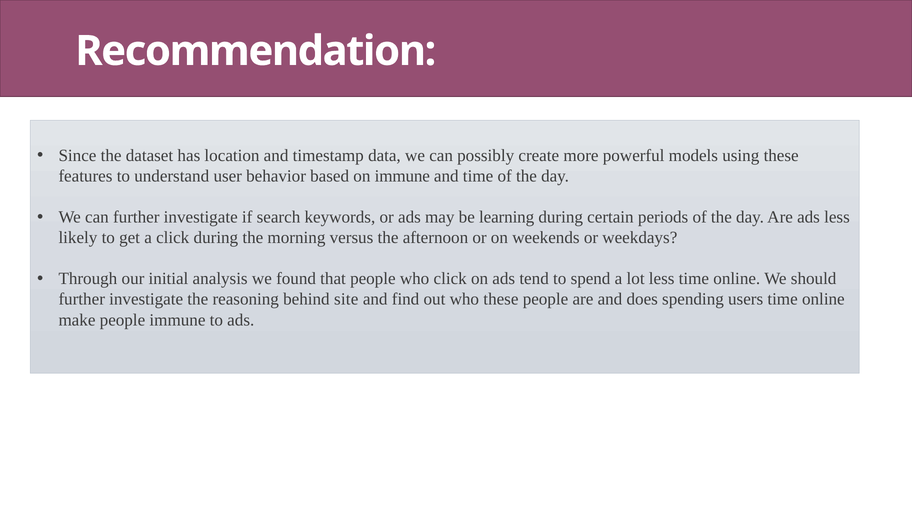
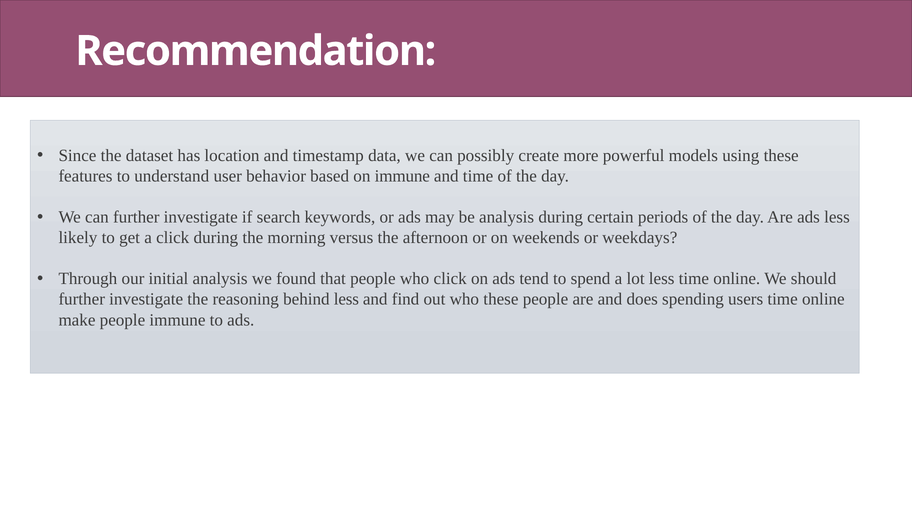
be learning: learning -> analysis (507, 217)
behind site: site -> less (346, 299)
